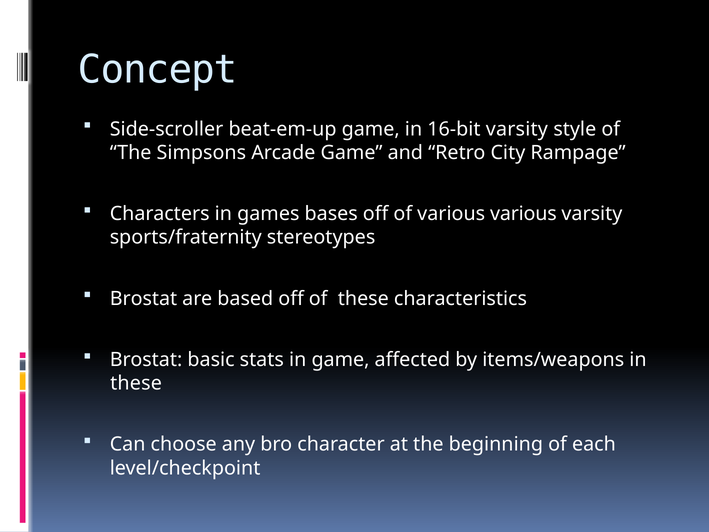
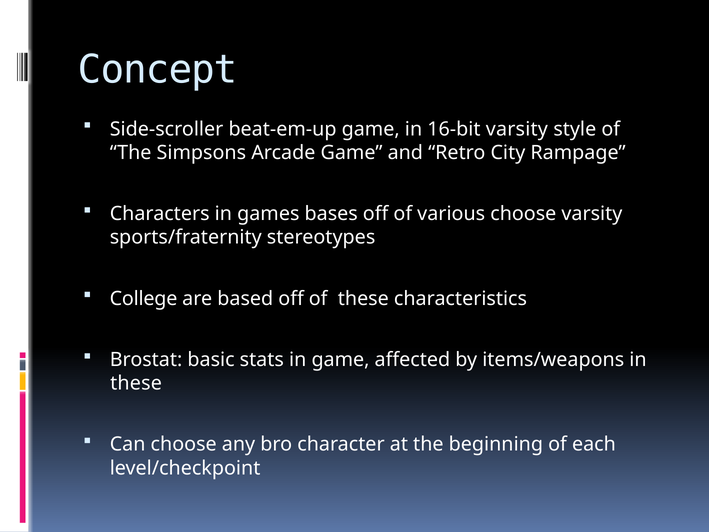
various various: various -> choose (523, 214)
Brostat: Brostat -> College (144, 298)
